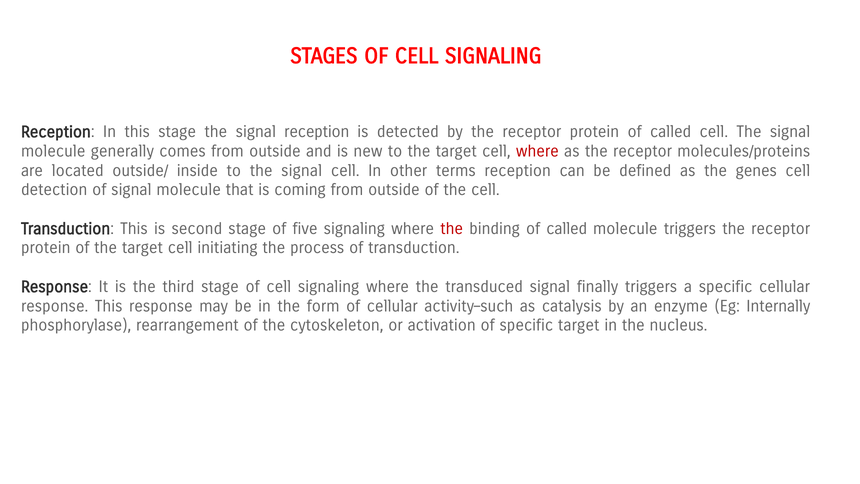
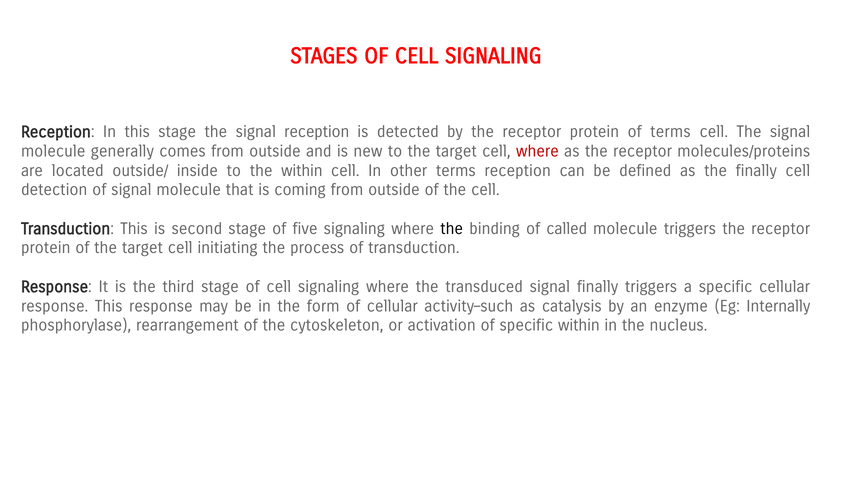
protein of called: called -> terms (670, 132)
to the signal: signal -> within (302, 171)
the genes: genes -> finally (756, 171)
the colour: red -> black (452, 229)
specific target: target -> within (579, 325)
